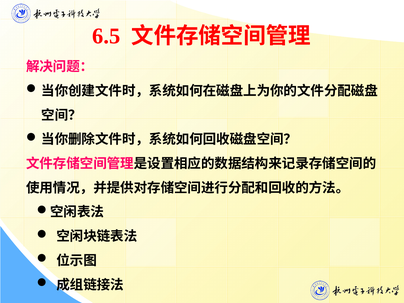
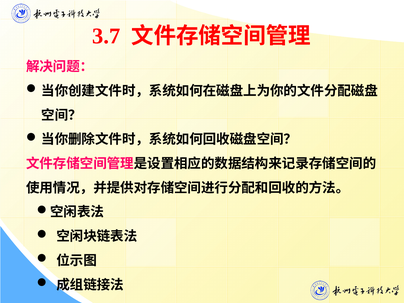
6.5: 6.5 -> 3.7 (106, 36)
